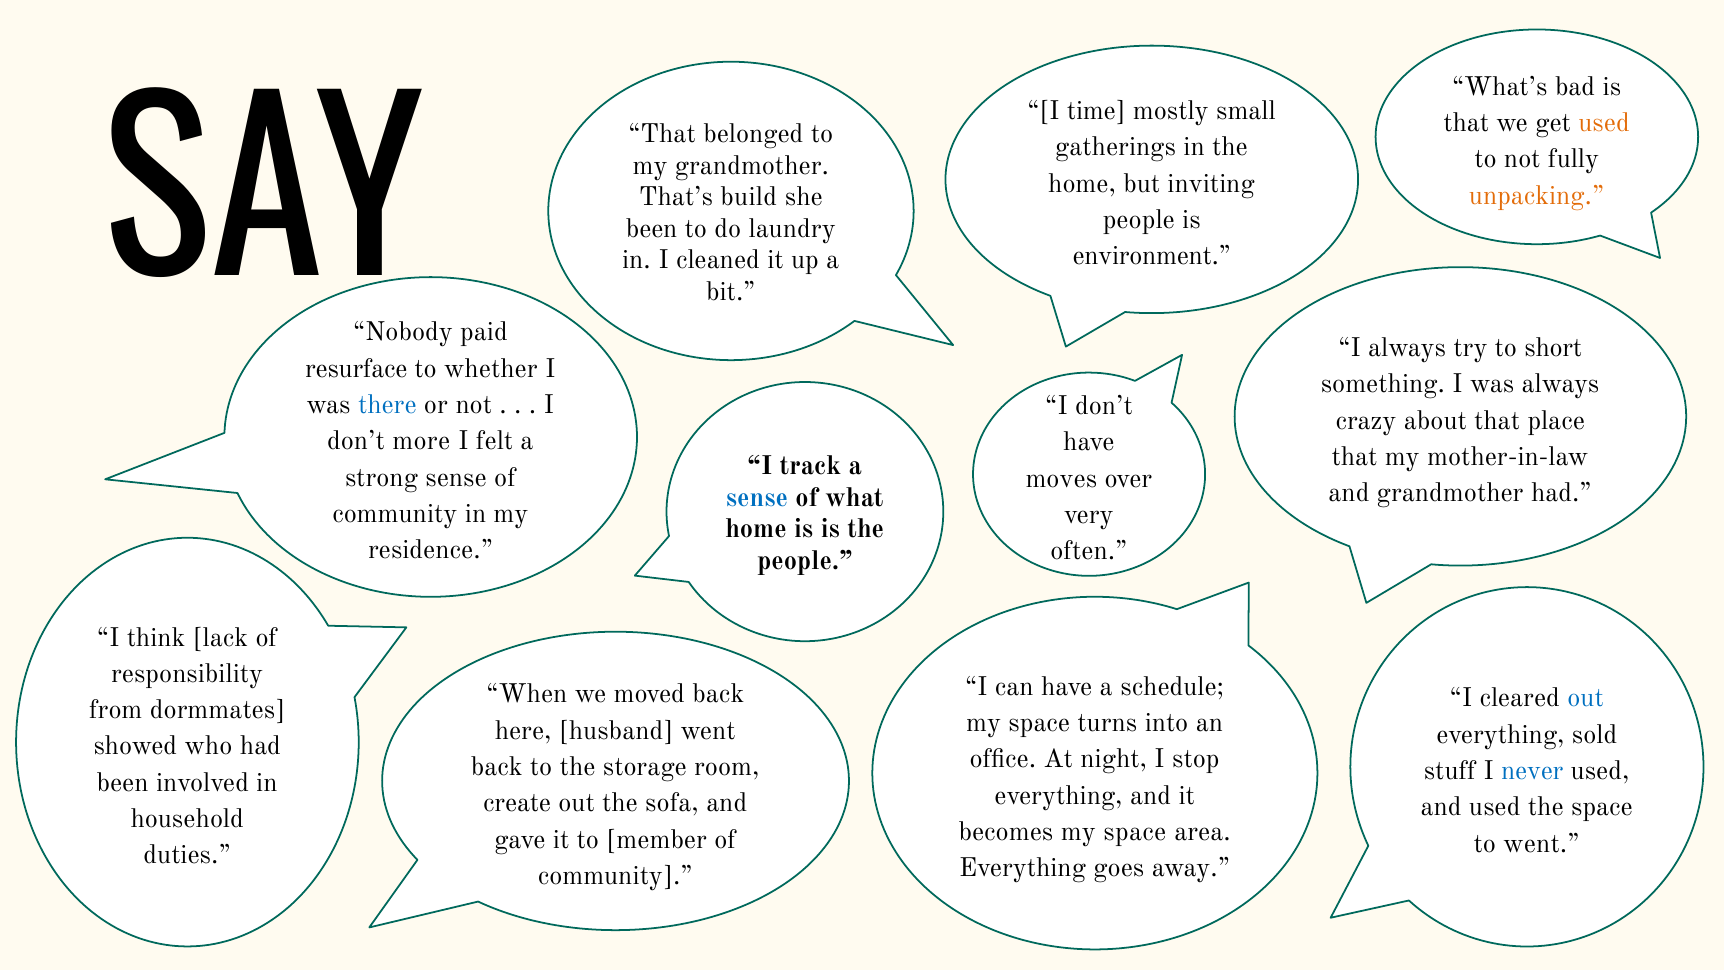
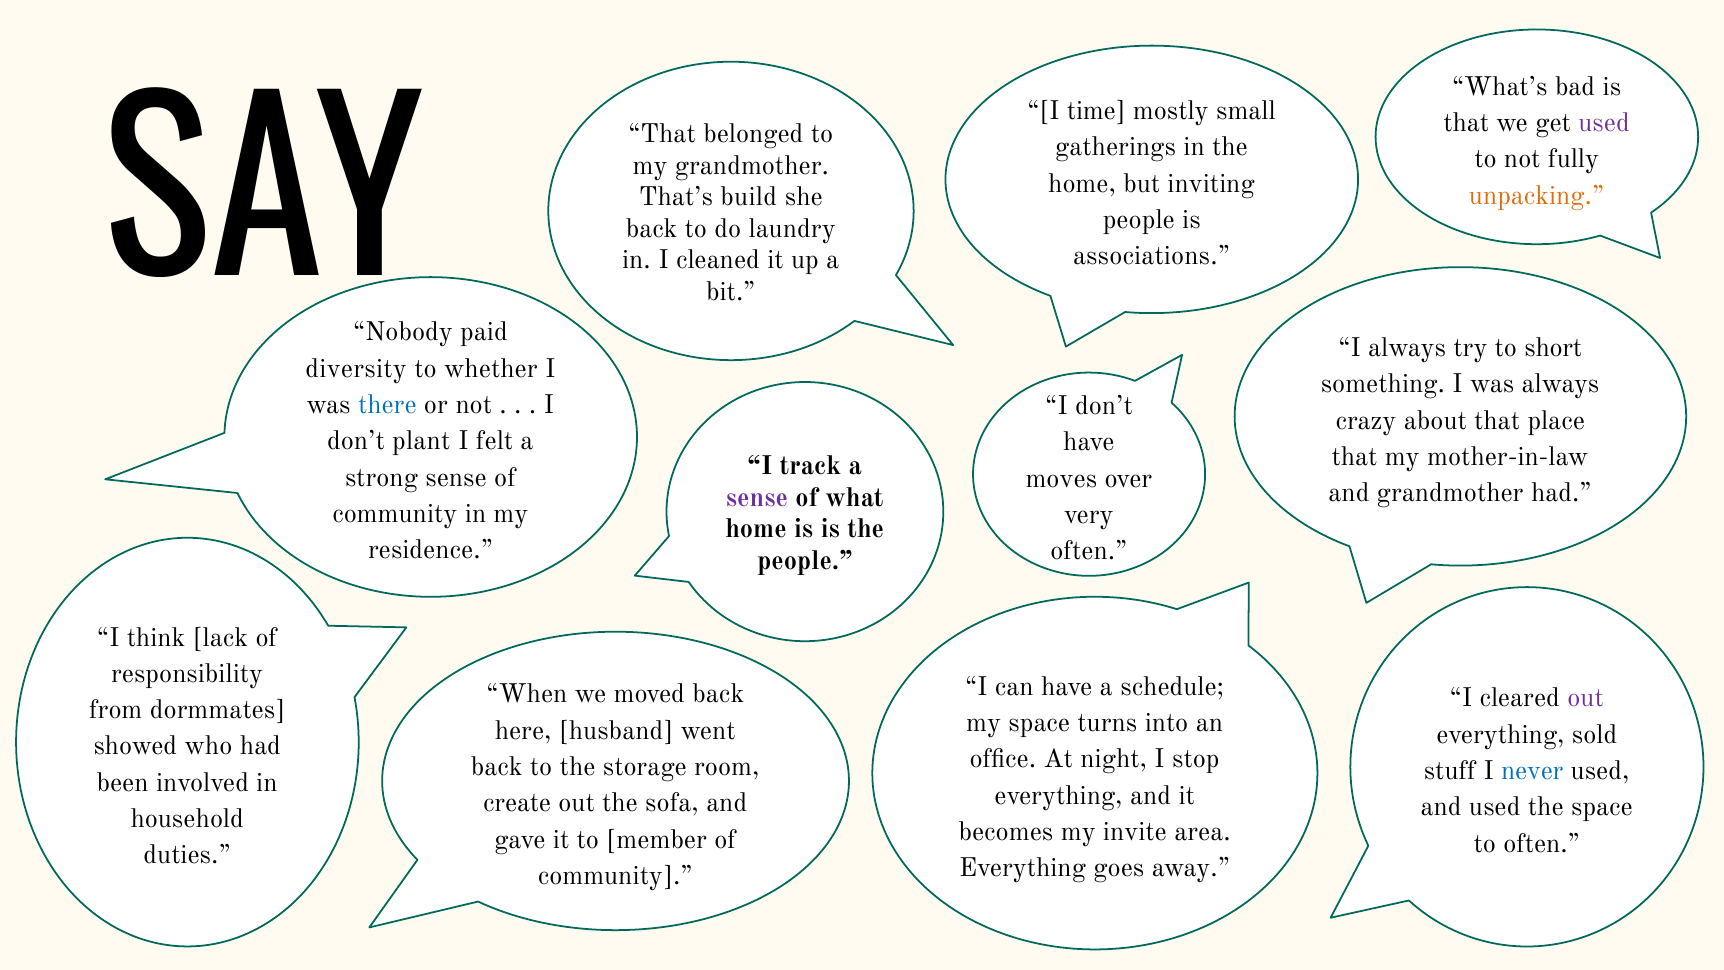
used colour: orange -> purple (1604, 123)
been: been -> back (652, 229)
environment: environment -> associations (1152, 256)
resurface: resurface -> diversity (356, 368)
more: more -> plant (421, 441)
sense colour: blue -> purple (757, 498)
out colour: blue -> purple (1586, 698)
becomes my space: space -> invite (1135, 832)
to went: went -> often (1542, 843)
